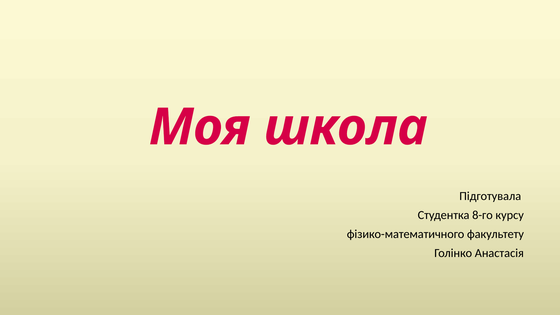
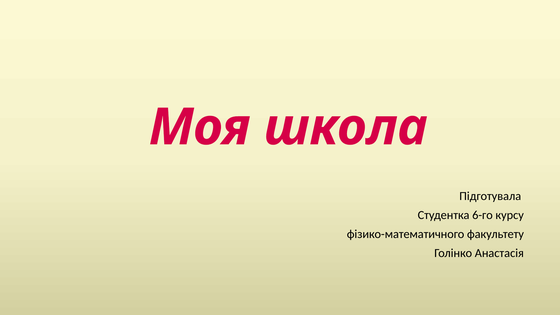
8-го: 8-го -> 6-го (482, 215)
